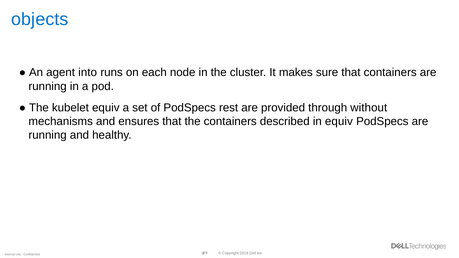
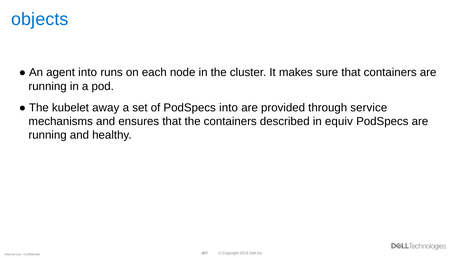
kubelet equiv: equiv -> away (106, 108)
PodSpecs rest: rest -> into (229, 108)
without: without -> service (369, 108)
